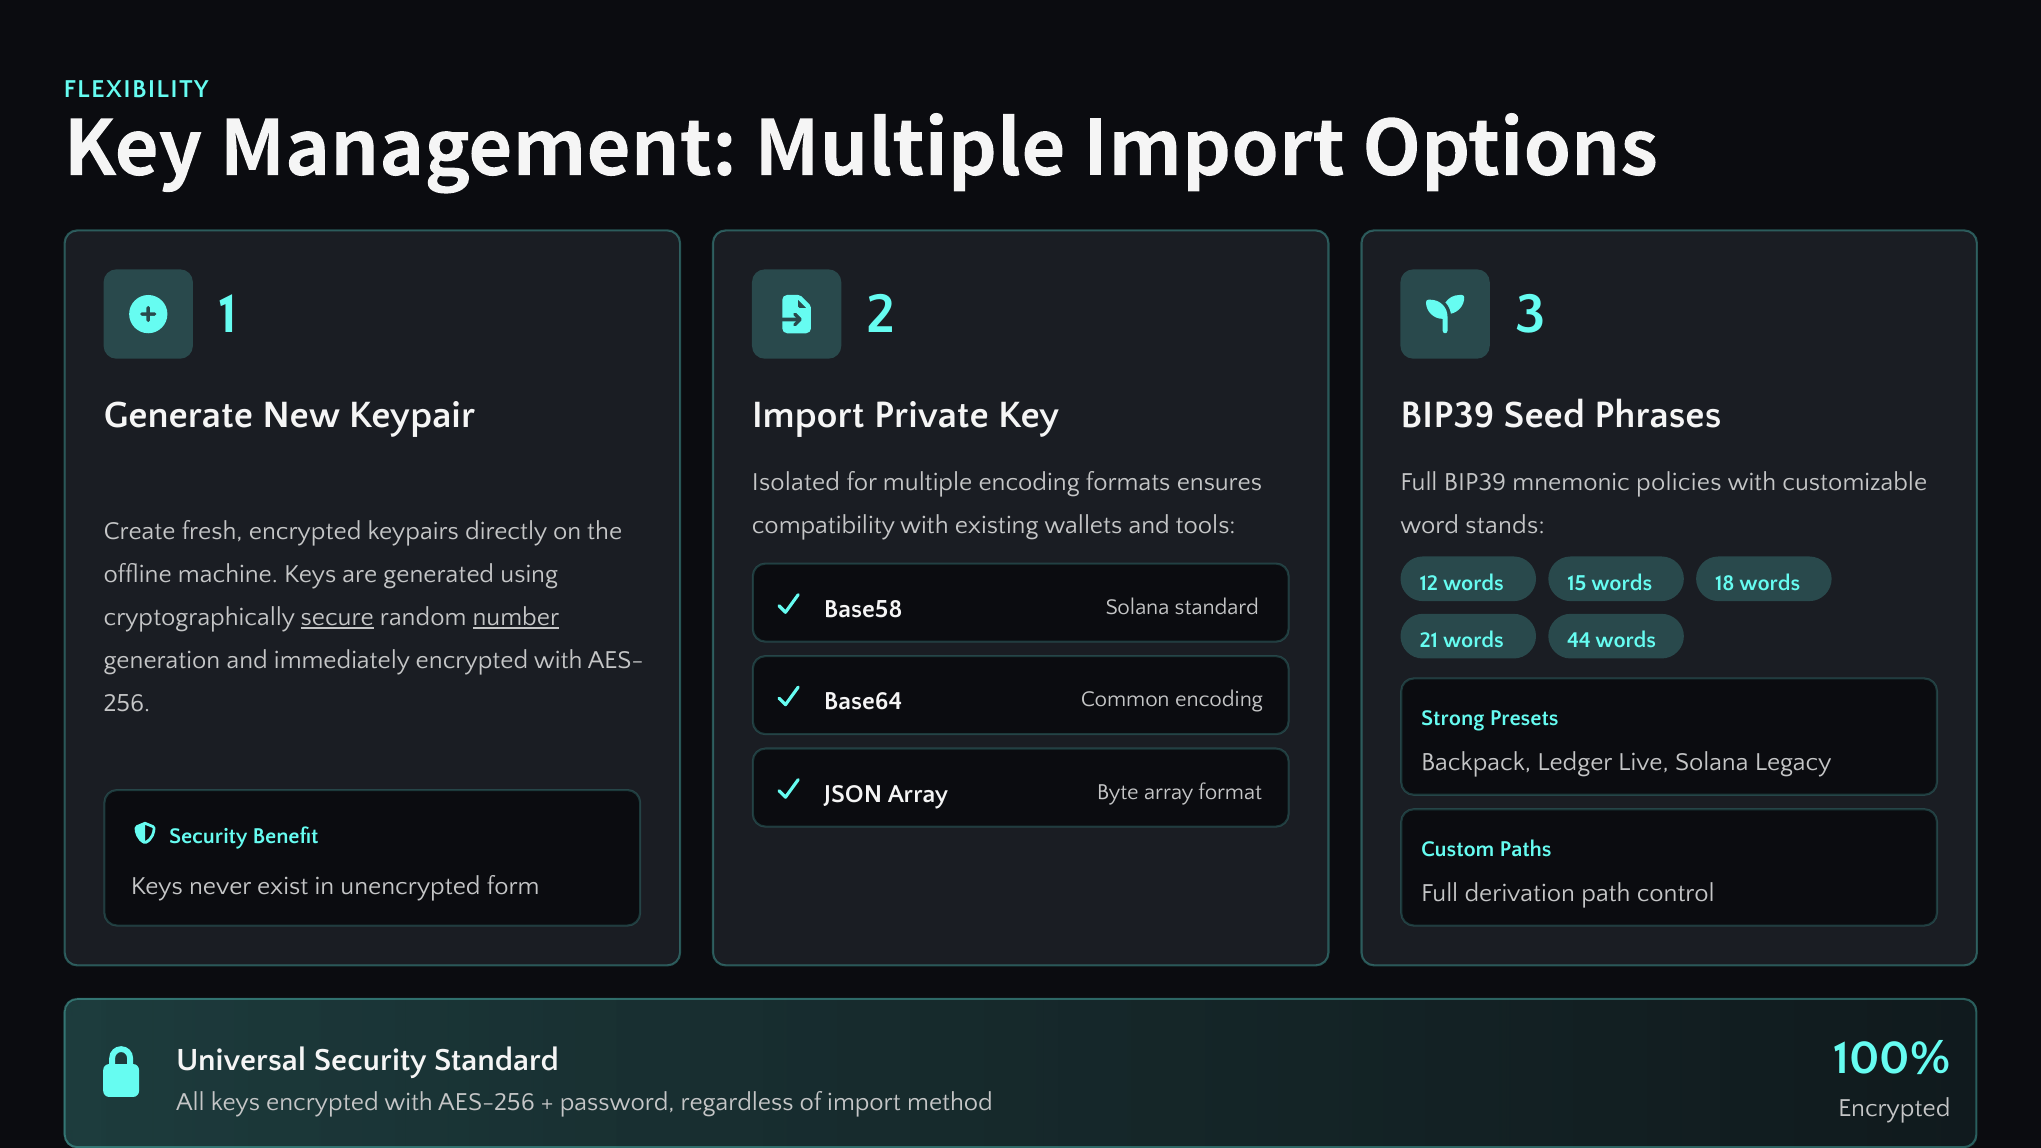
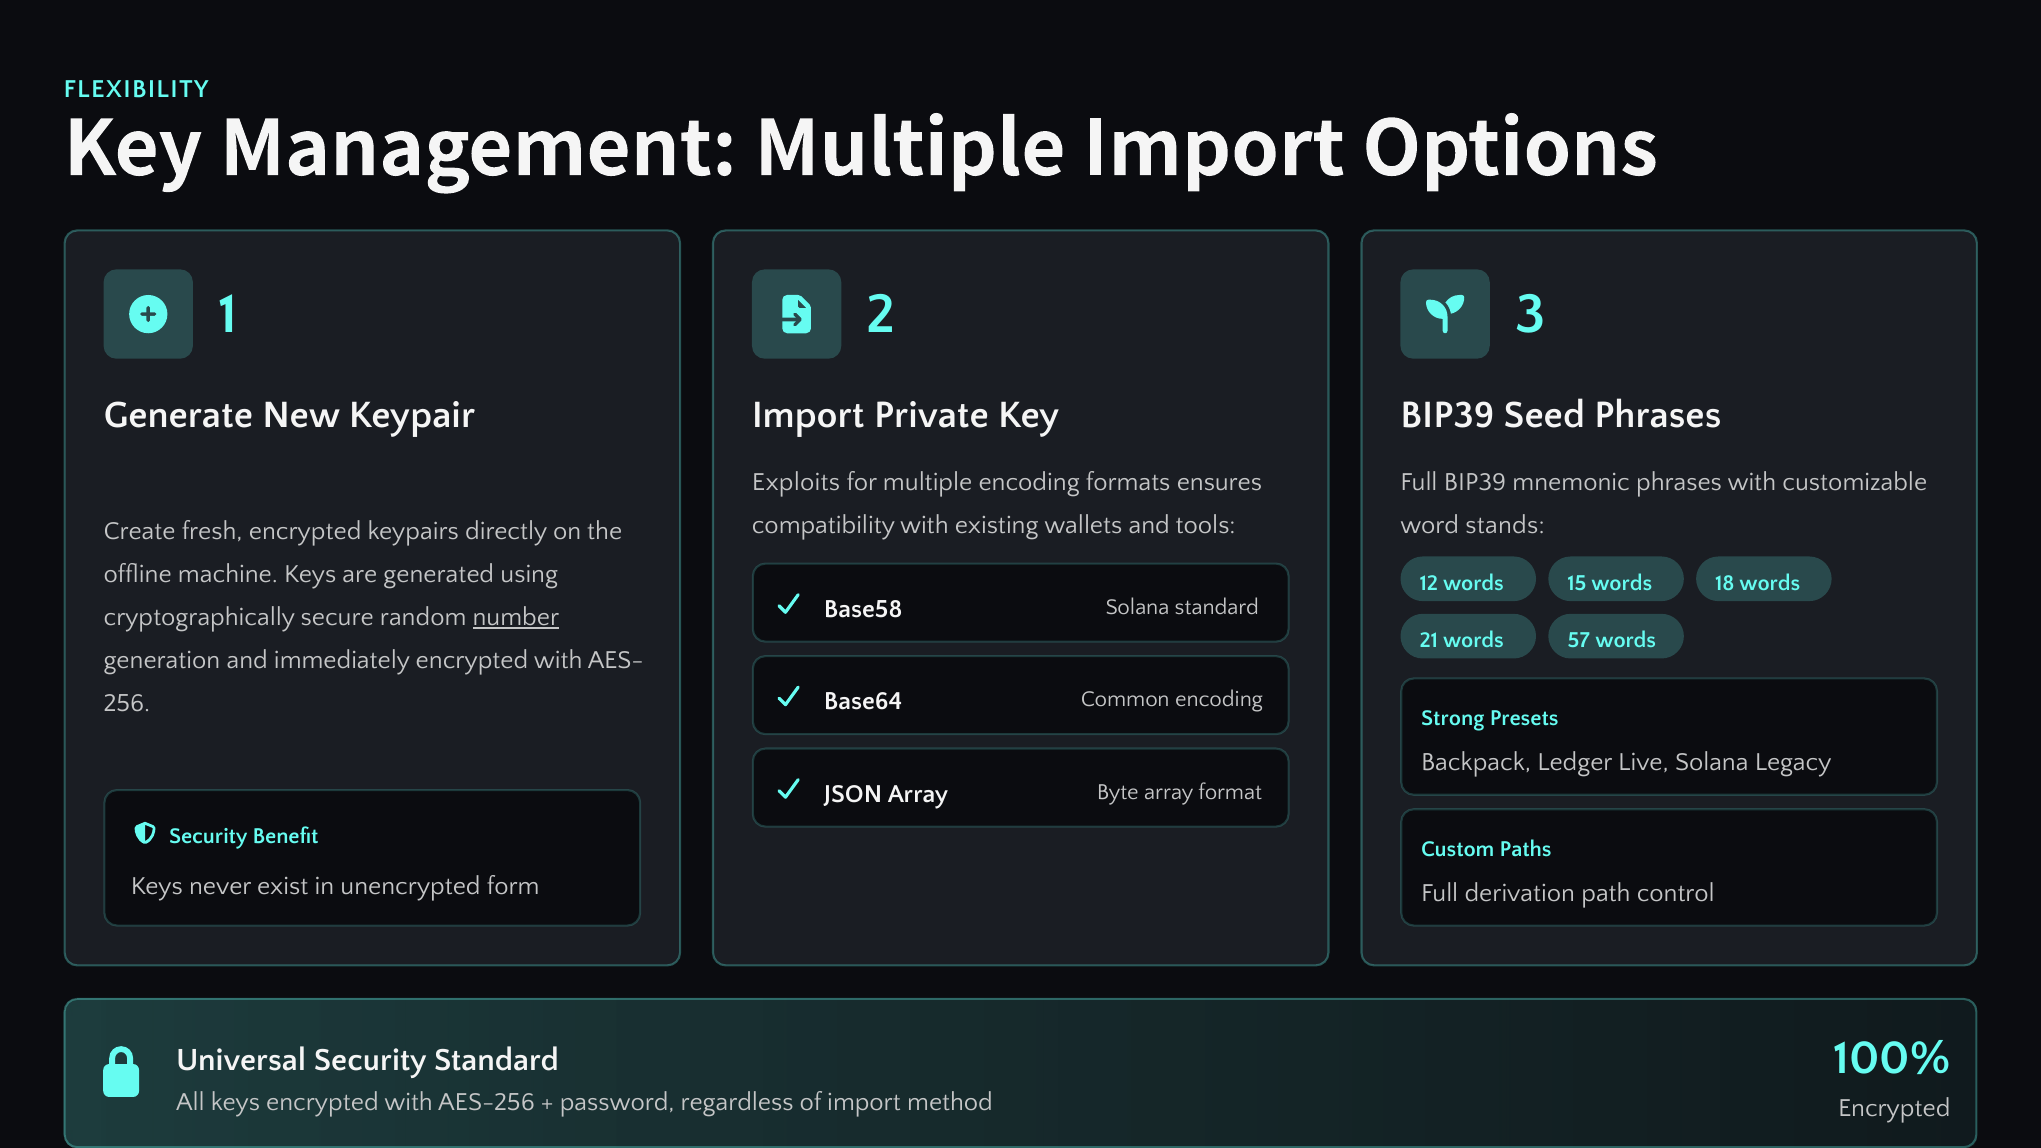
Isolated: Isolated -> Exploits (796, 482)
mnemonic policies: policies -> phrases (1679, 482)
secure underline: present -> none (337, 617)
44: 44 -> 57 (1579, 640)
